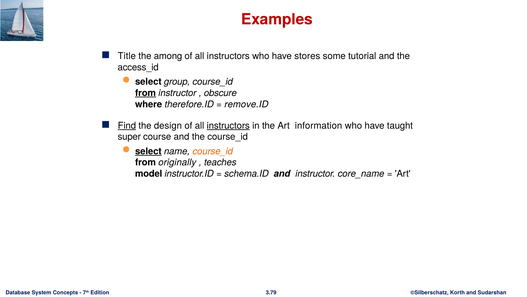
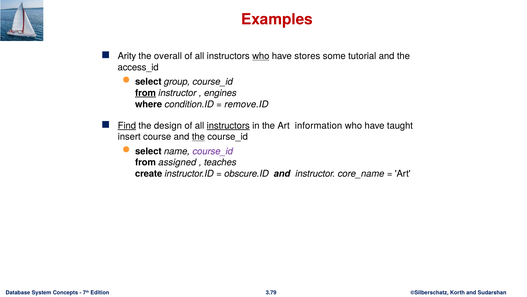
Title: Title -> Arity (127, 56)
among: among -> overall (168, 56)
who underline: none -> present (261, 56)
obscure: obscure -> engines (220, 93)
therefore.ID: therefore.ID -> condition.ID (189, 104)
super: super -> insert (129, 137)
the underline: none -> present (198, 137)
select underline: present -> none (148, 151)
course_id colour: orange -> purple (213, 151)
originally: originally -> assigned (177, 162)
model: model -> create (149, 173)
schema.ID: schema.ID -> obscure.ID (247, 173)
